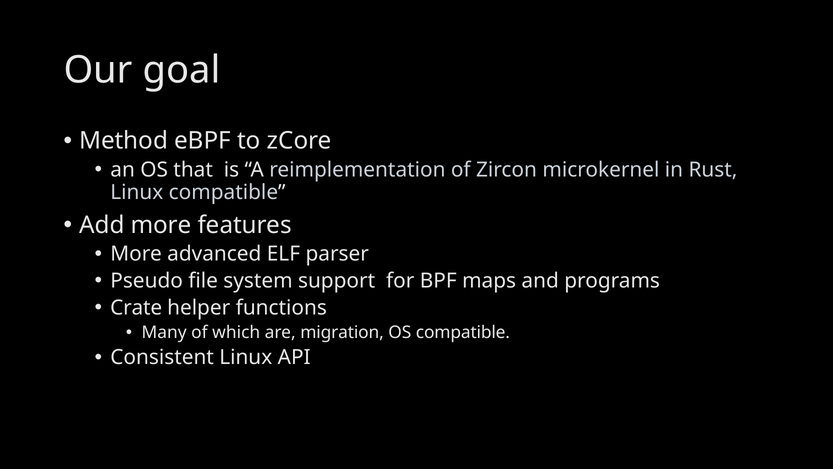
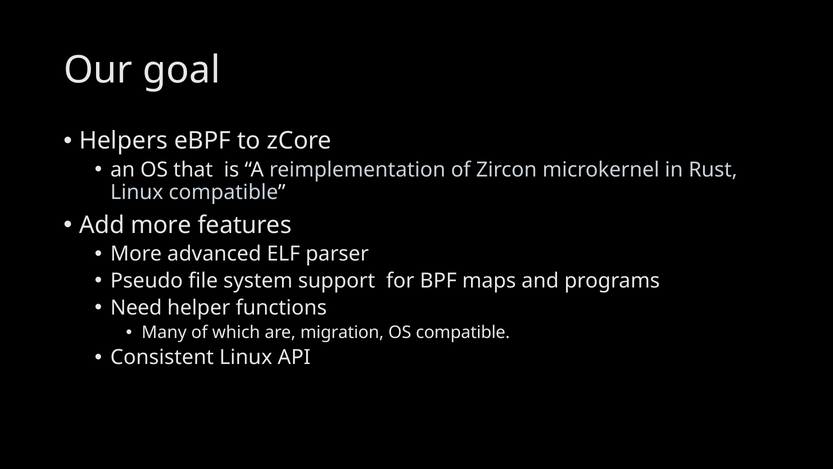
Method: Method -> Helpers (123, 141)
Crate: Crate -> Need (136, 307)
